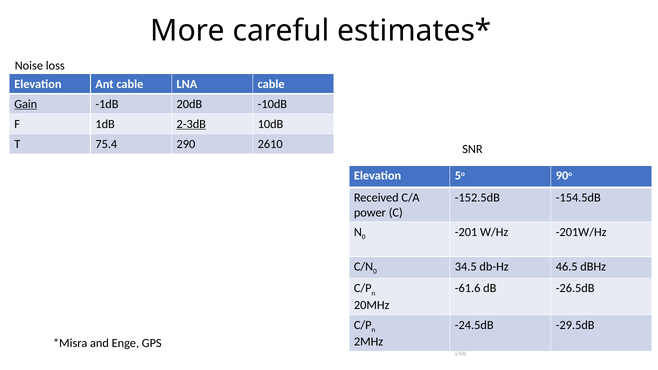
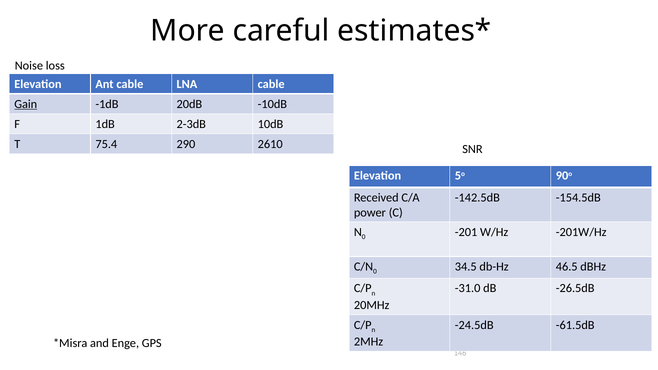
2-3dB underline: present -> none (191, 124)
-152.5dB: -152.5dB -> -142.5dB (477, 198)
-61.6: -61.6 -> -31.0 (468, 288)
-29.5dB: -29.5dB -> -61.5dB (575, 325)
